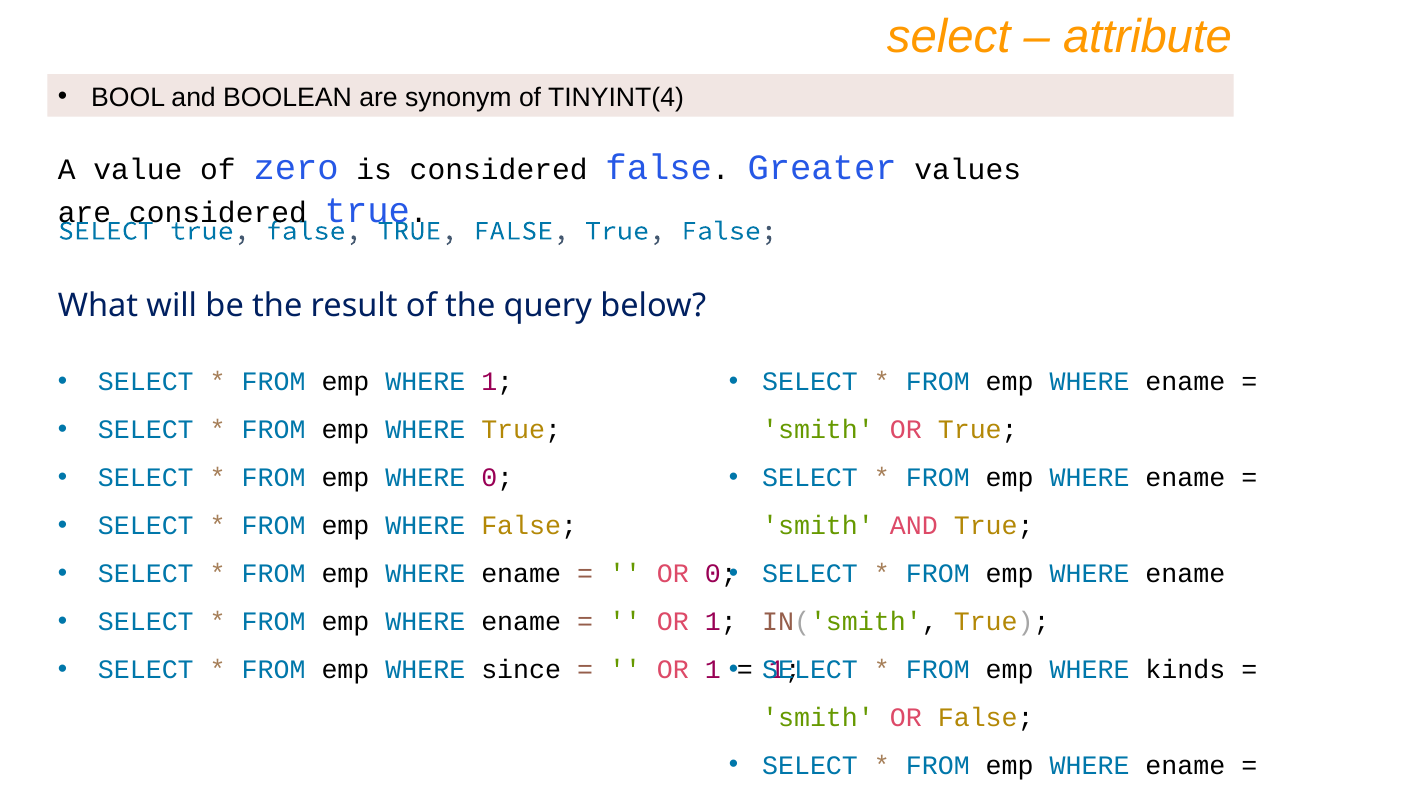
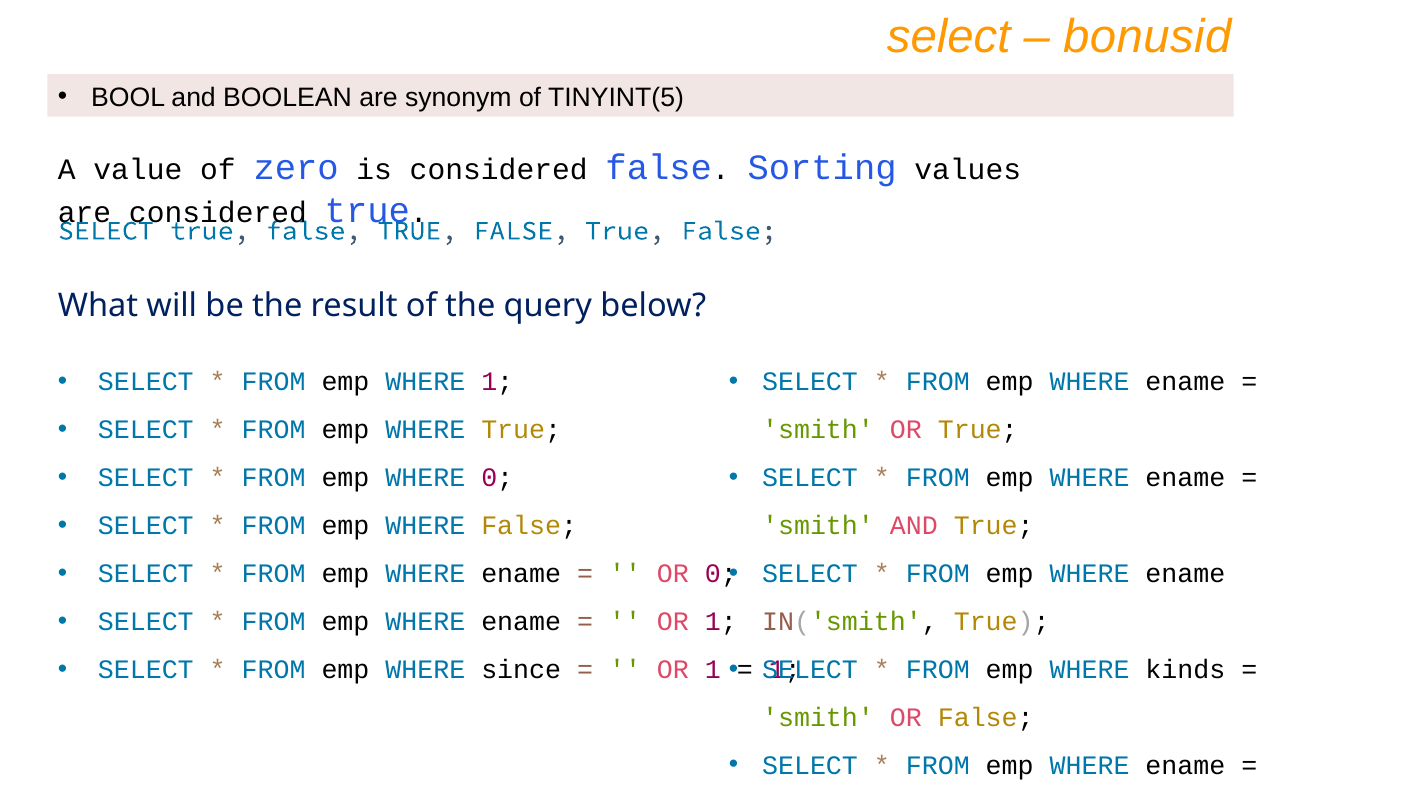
attribute: attribute -> bonusid (1147, 37)
TINYINT(4: TINYINT(4 -> TINYINT(5 (616, 97)
Greater: Greater -> Sorting (822, 168)
